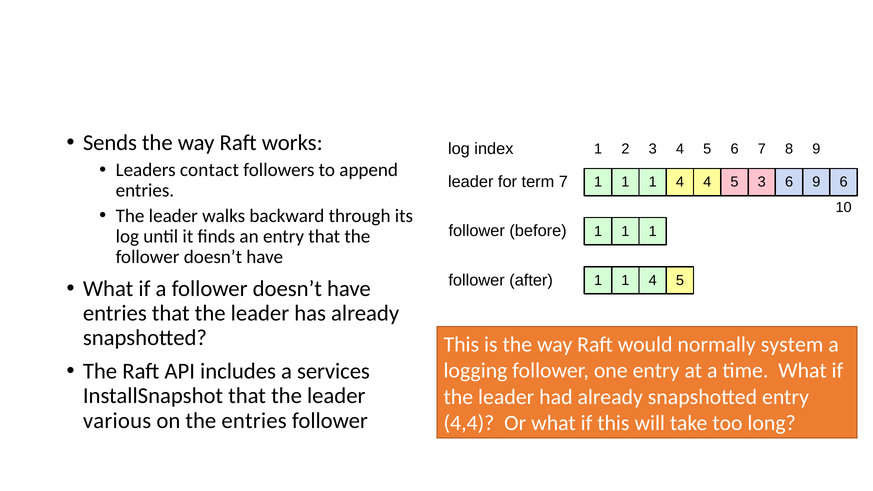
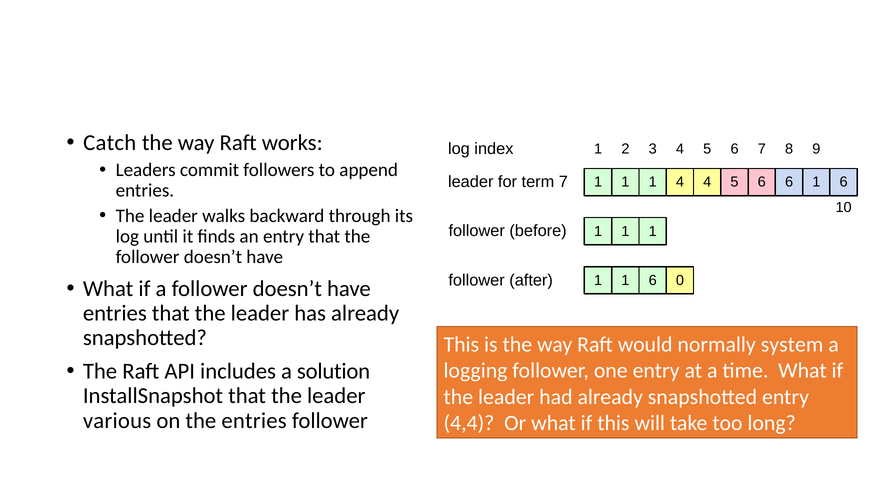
Sends: Sends -> Catch (110, 143)
contact: contact -> commit (210, 170)
1 4 5 3: 3 -> 6 (762, 182)
9: 9 -> 1 (816, 182)
after 5: 5 -> 0 (680, 280)
4: 4 -> 6 (653, 280)
services: services -> solution (334, 371)
